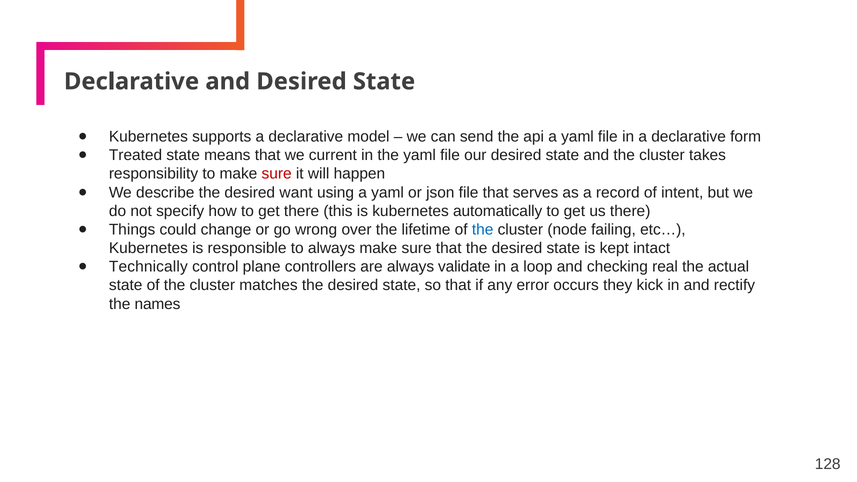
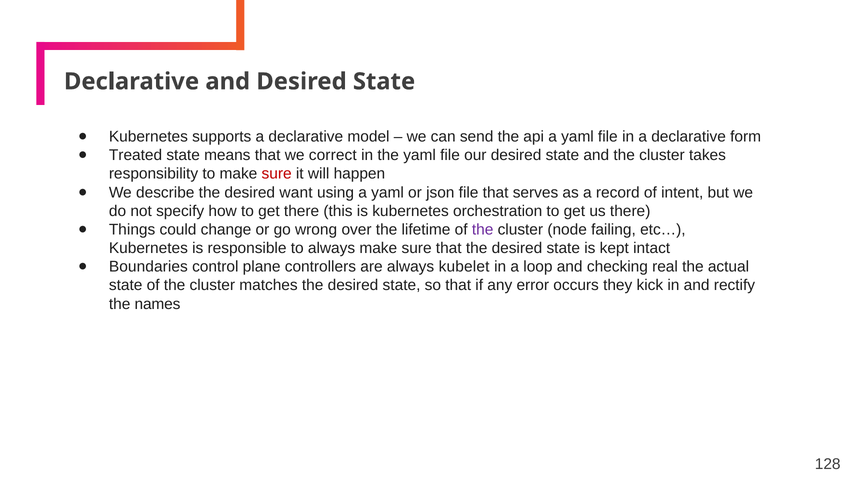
current: current -> correct (333, 155)
automatically: automatically -> orchestration (498, 211)
the colour: blue -> purple (483, 230)
Technically: Technically -> Boundaries (148, 267)
validate: validate -> kubelet (464, 267)
